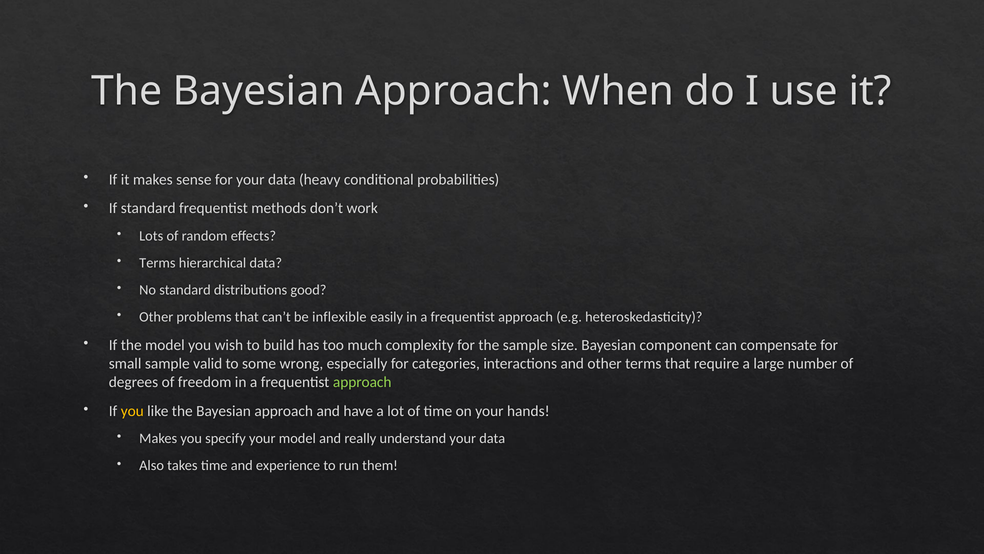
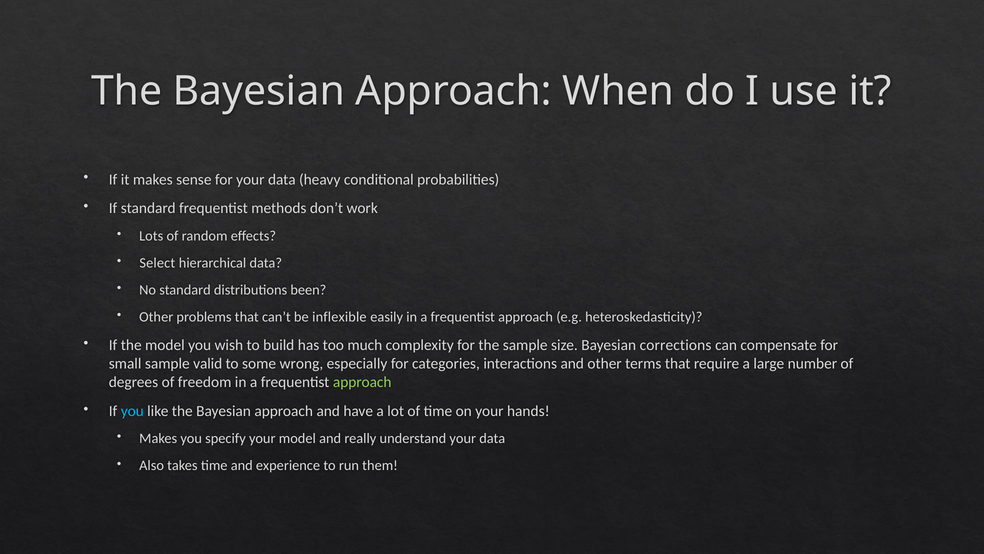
Terms: Terms -> Select (157, 263)
good: good -> been (308, 290)
component: component -> corrections (676, 345)
you colour: yellow -> light blue (132, 411)
